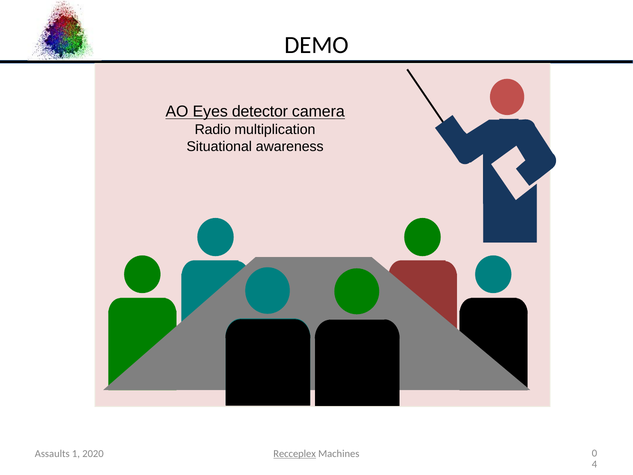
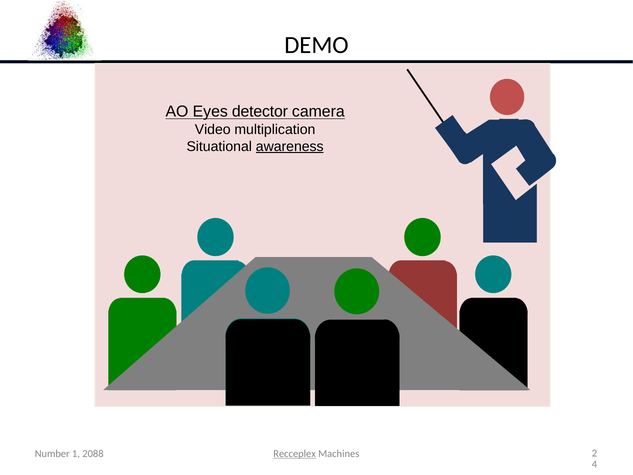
Radio: Radio -> Video (213, 130)
awareness underline: none -> present (290, 146)
Assaults: Assaults -> Number (52, 453)
2020: 2020 -> 2088 (93, 453)
0: 0 -> 2 (594, 453)
